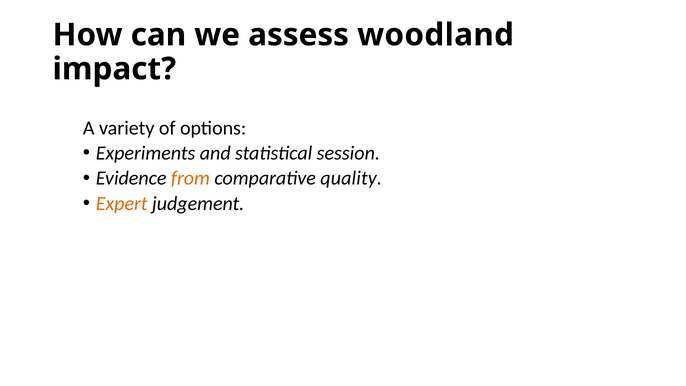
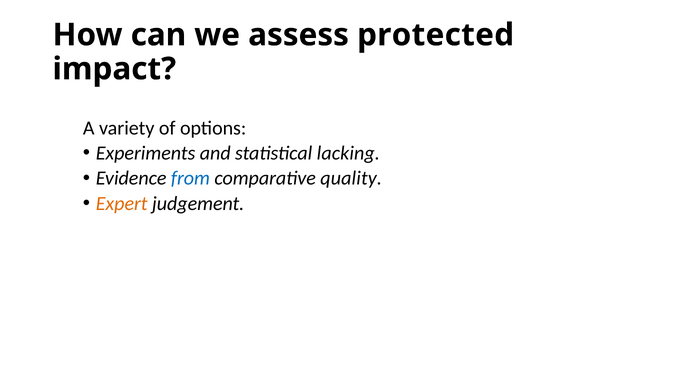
woodland: woodland -> protected (436, 35)
session: session -> lacking (348, 153)
from colour: orange -> blue (190, 178)
